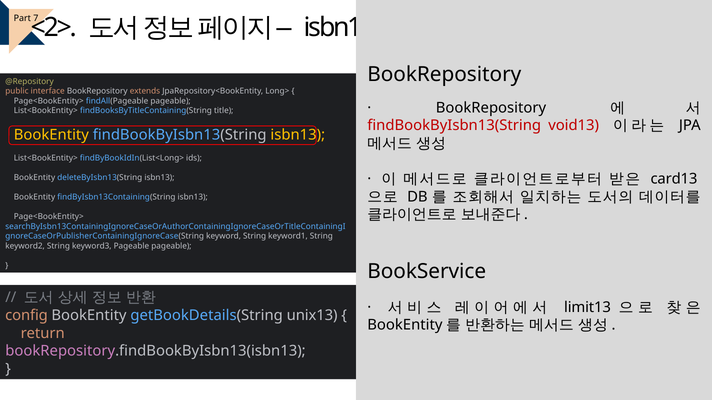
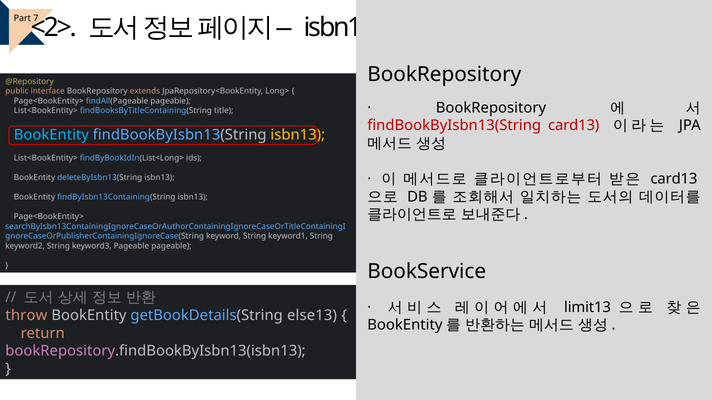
findBookByIsbn13(String void13: void13 -> card13 (574, 126)
BookEntity colour: yellow -> light blue (51, 135)
config: config -> throw (26, 316)
unix13: unix13 -> else13 (312, 316)
